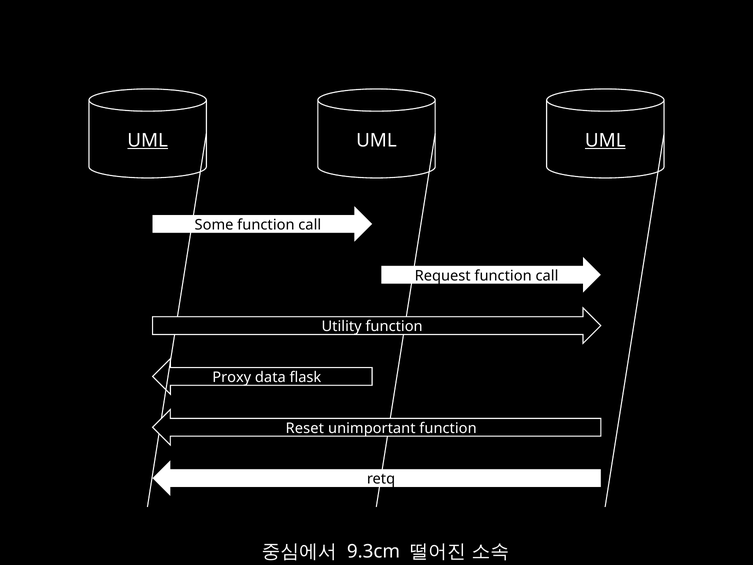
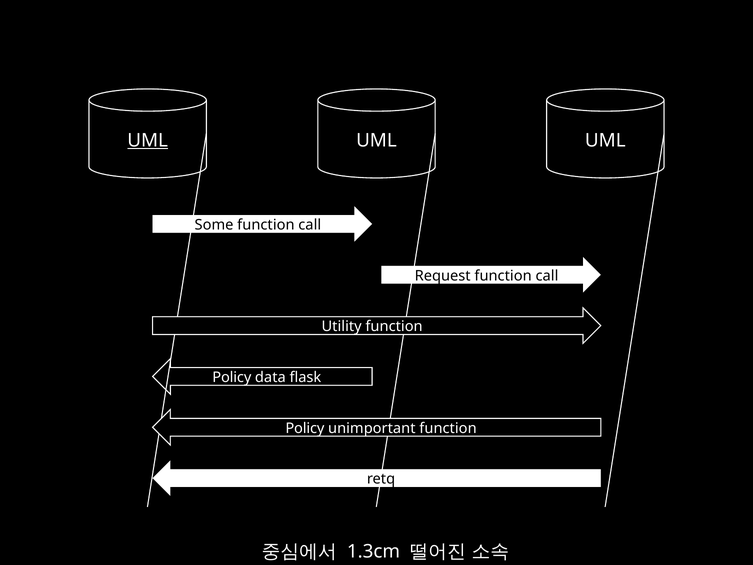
UML underline: present -> none (605, 140)
Proxy: Proxy -> Policy (232, 377)
Reset: Reset -> Policy (305, 428)
9.3cm: 9.3cm -> 1.3cm (373, 551)
